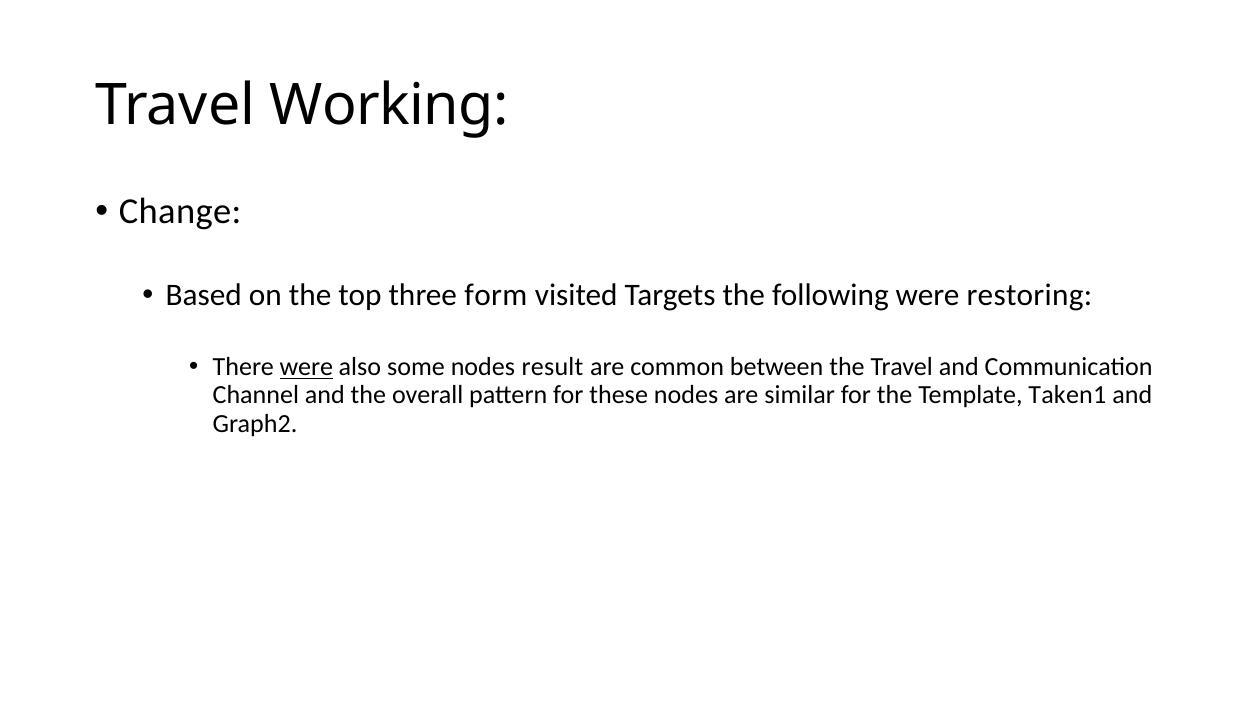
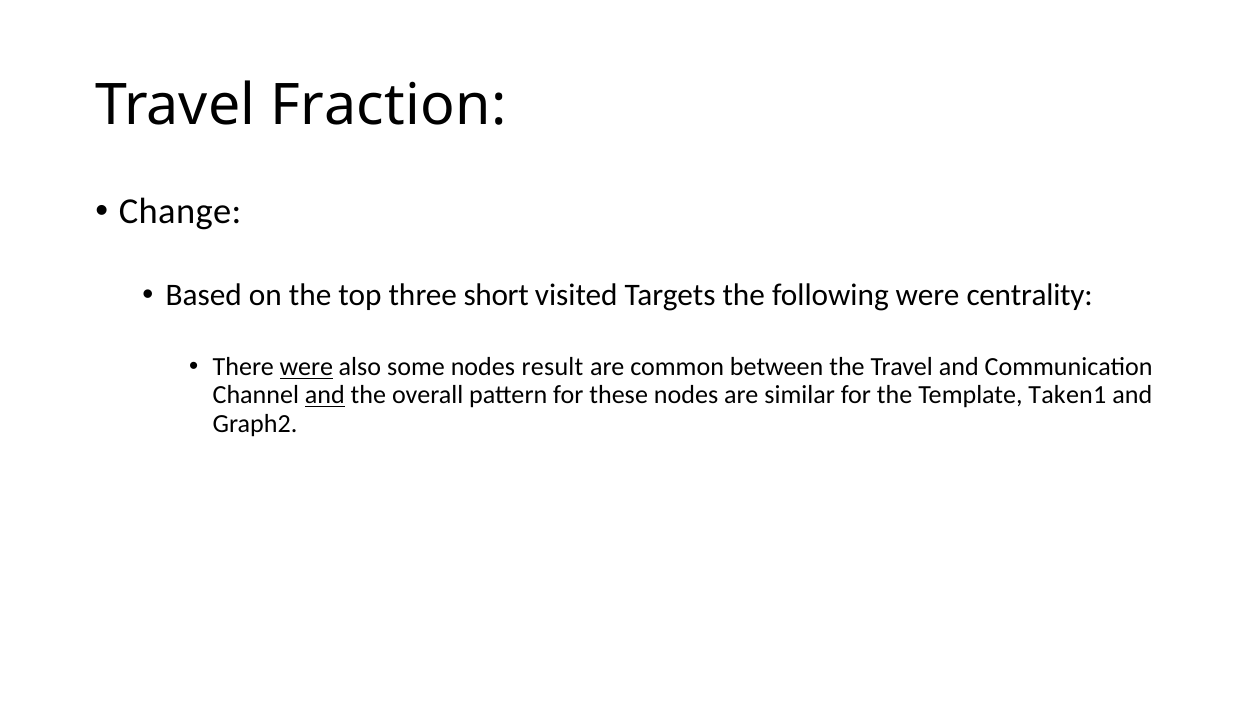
Working: Working -> Fraction (388, 105)
form: form -> short (496, 295)
restoring: restoring -> centrality (1030, 295)
and underline: none -> present (325, 395)
